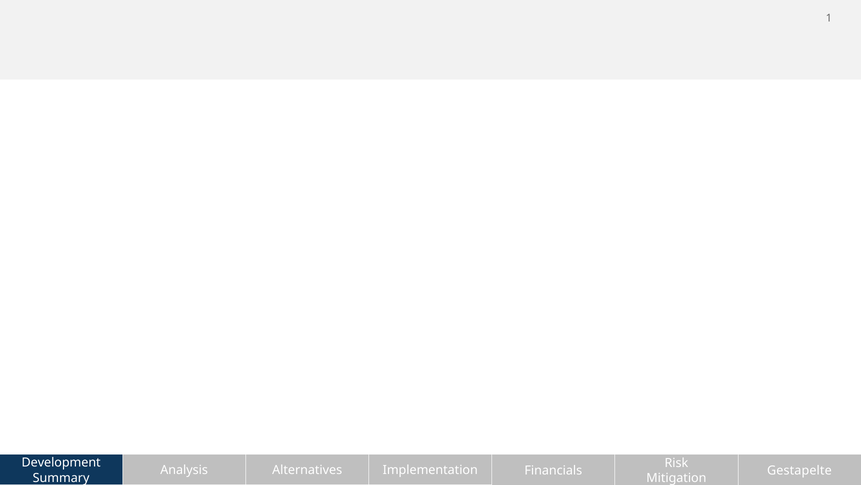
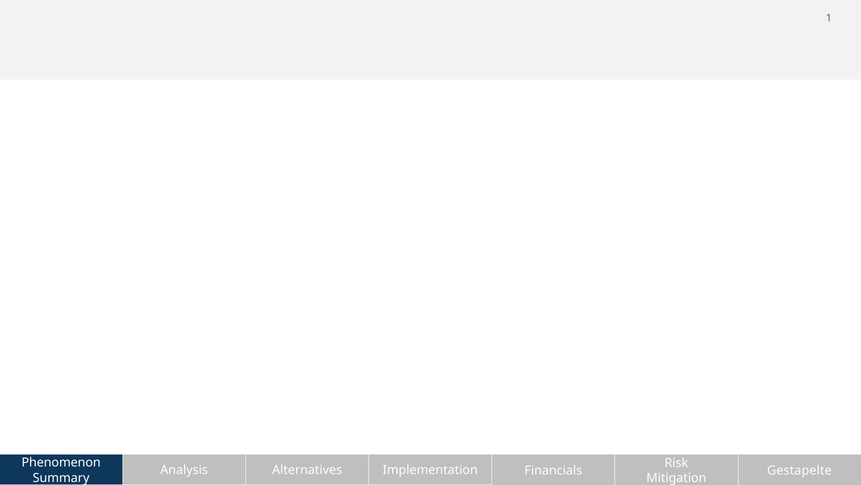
Development: Development -> Phenomenon (61, 462)
